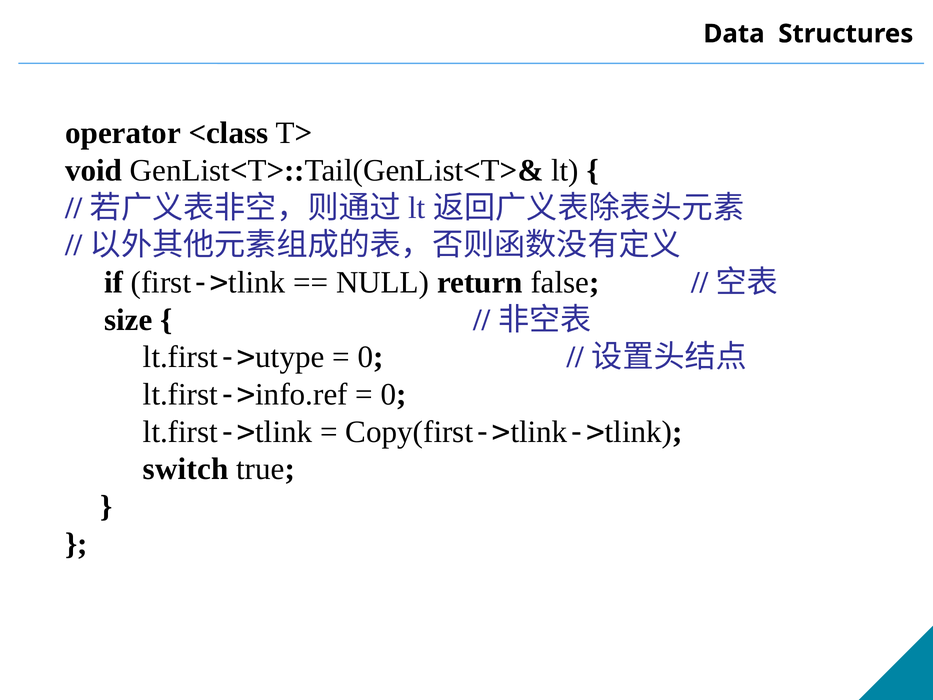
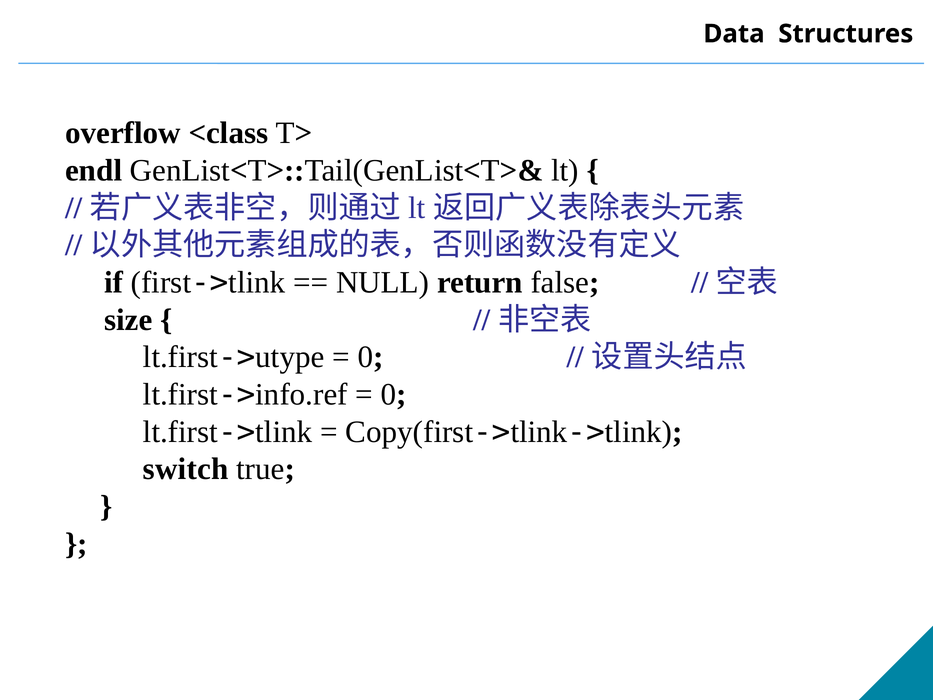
operator: operator -> overflow (123, 133)
void: void -> endl (94, 170)
